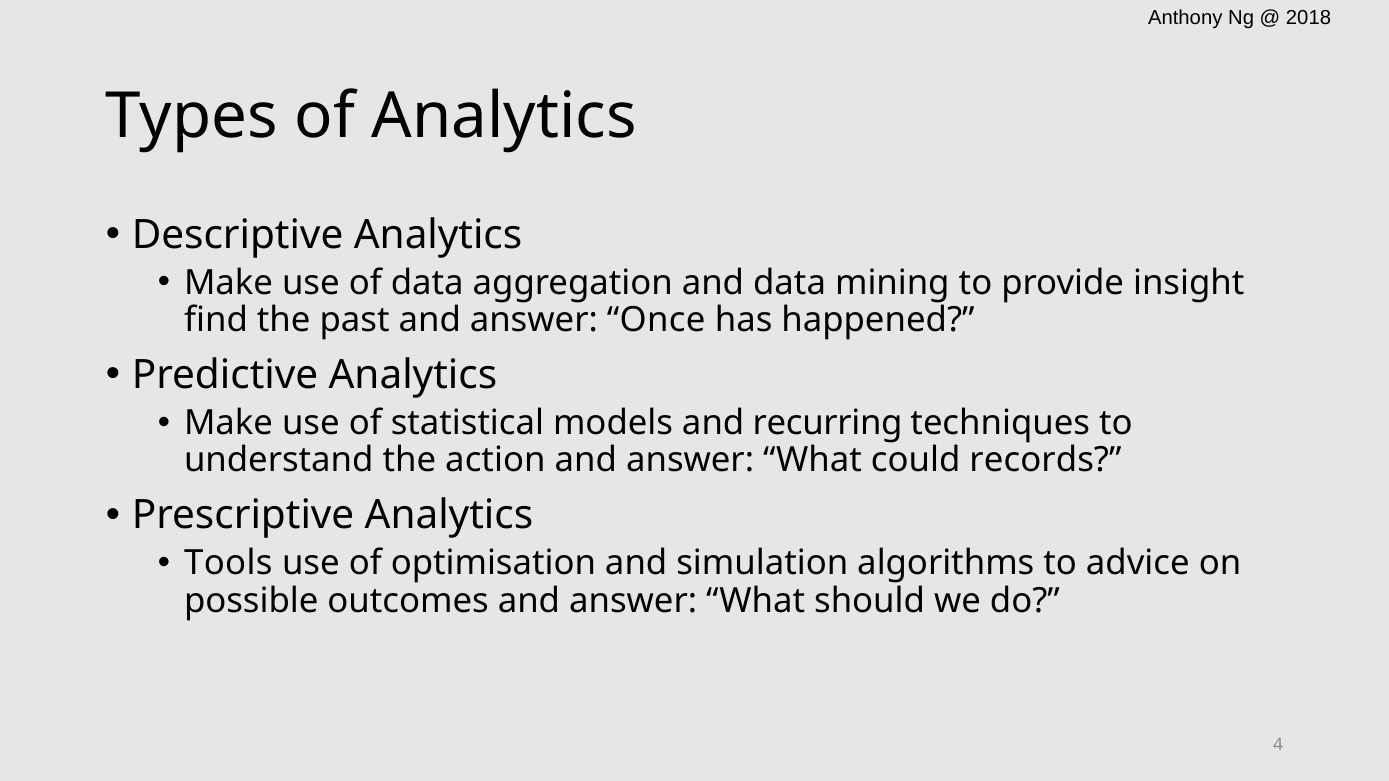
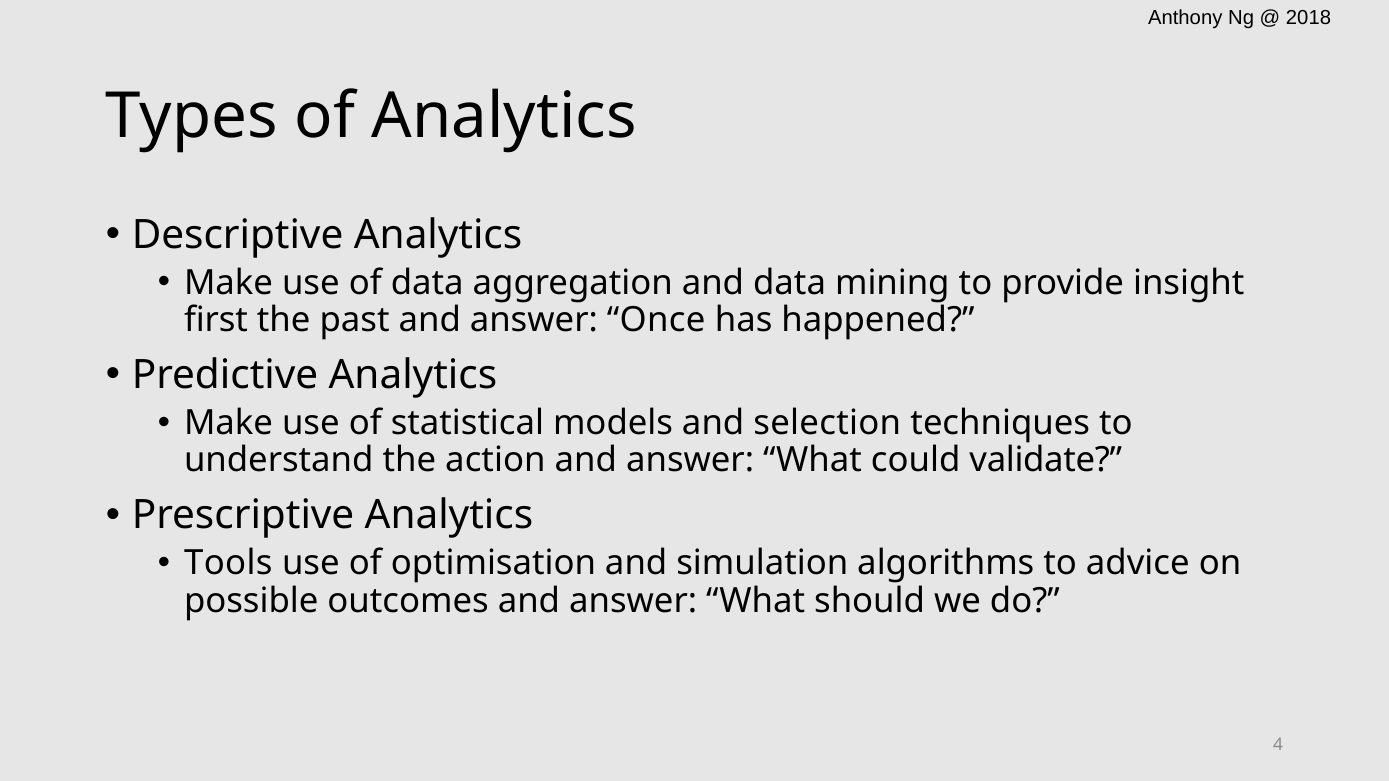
find: find -> first (216, 320)
recurring: recurring -> selection (827, 423)
records: records -> validate (1046, 461)
